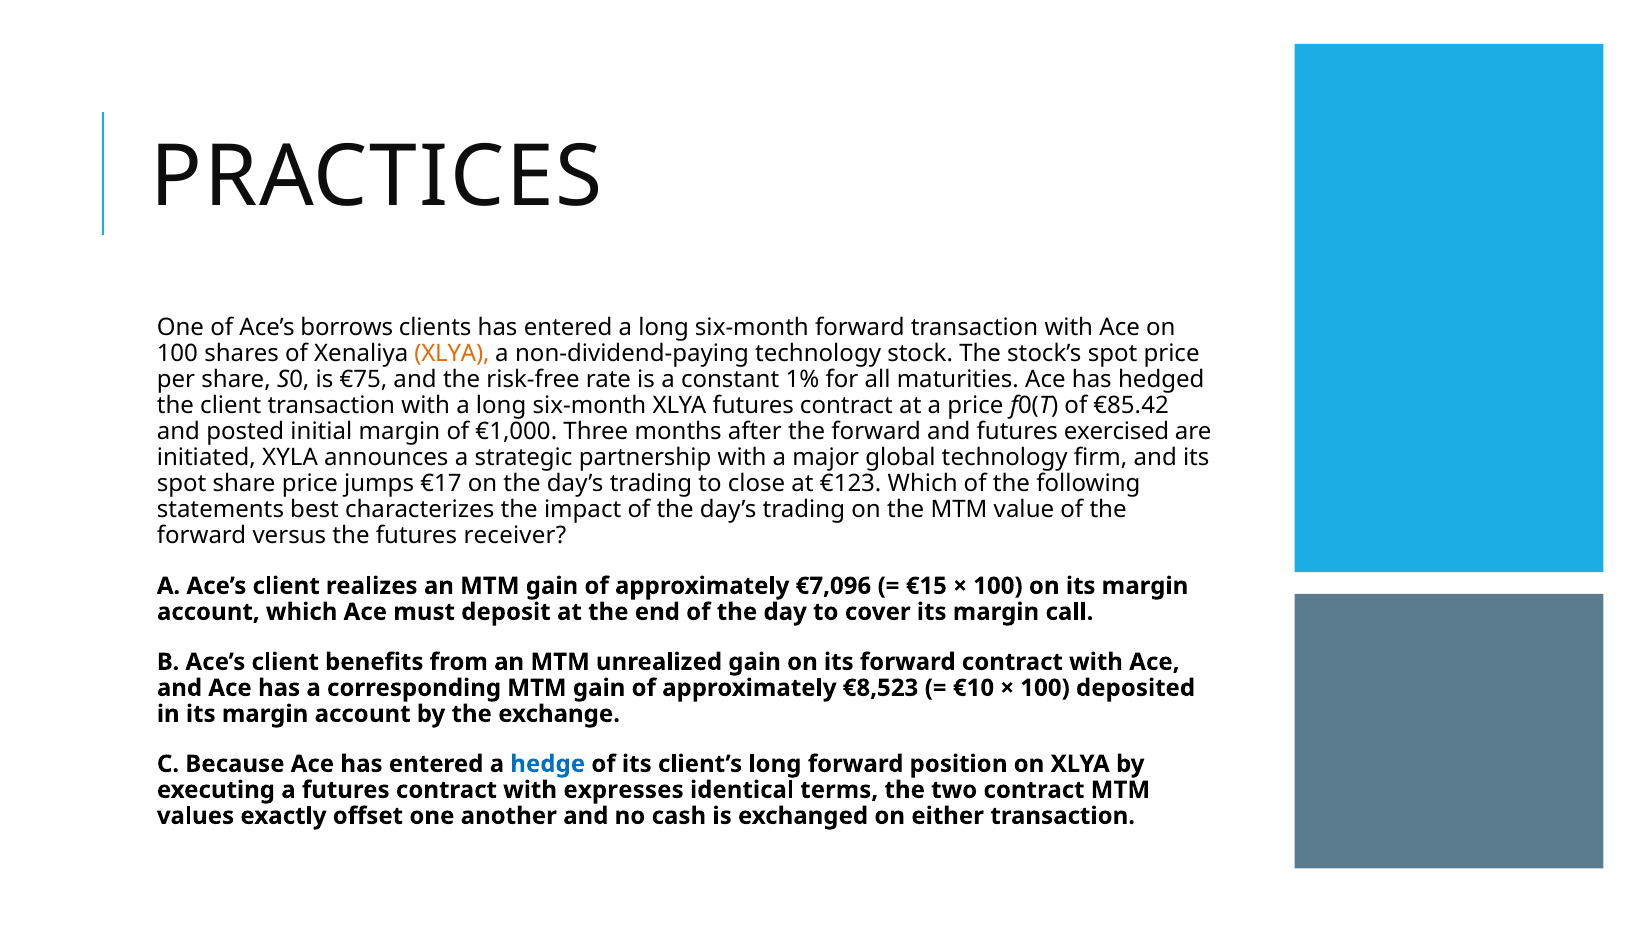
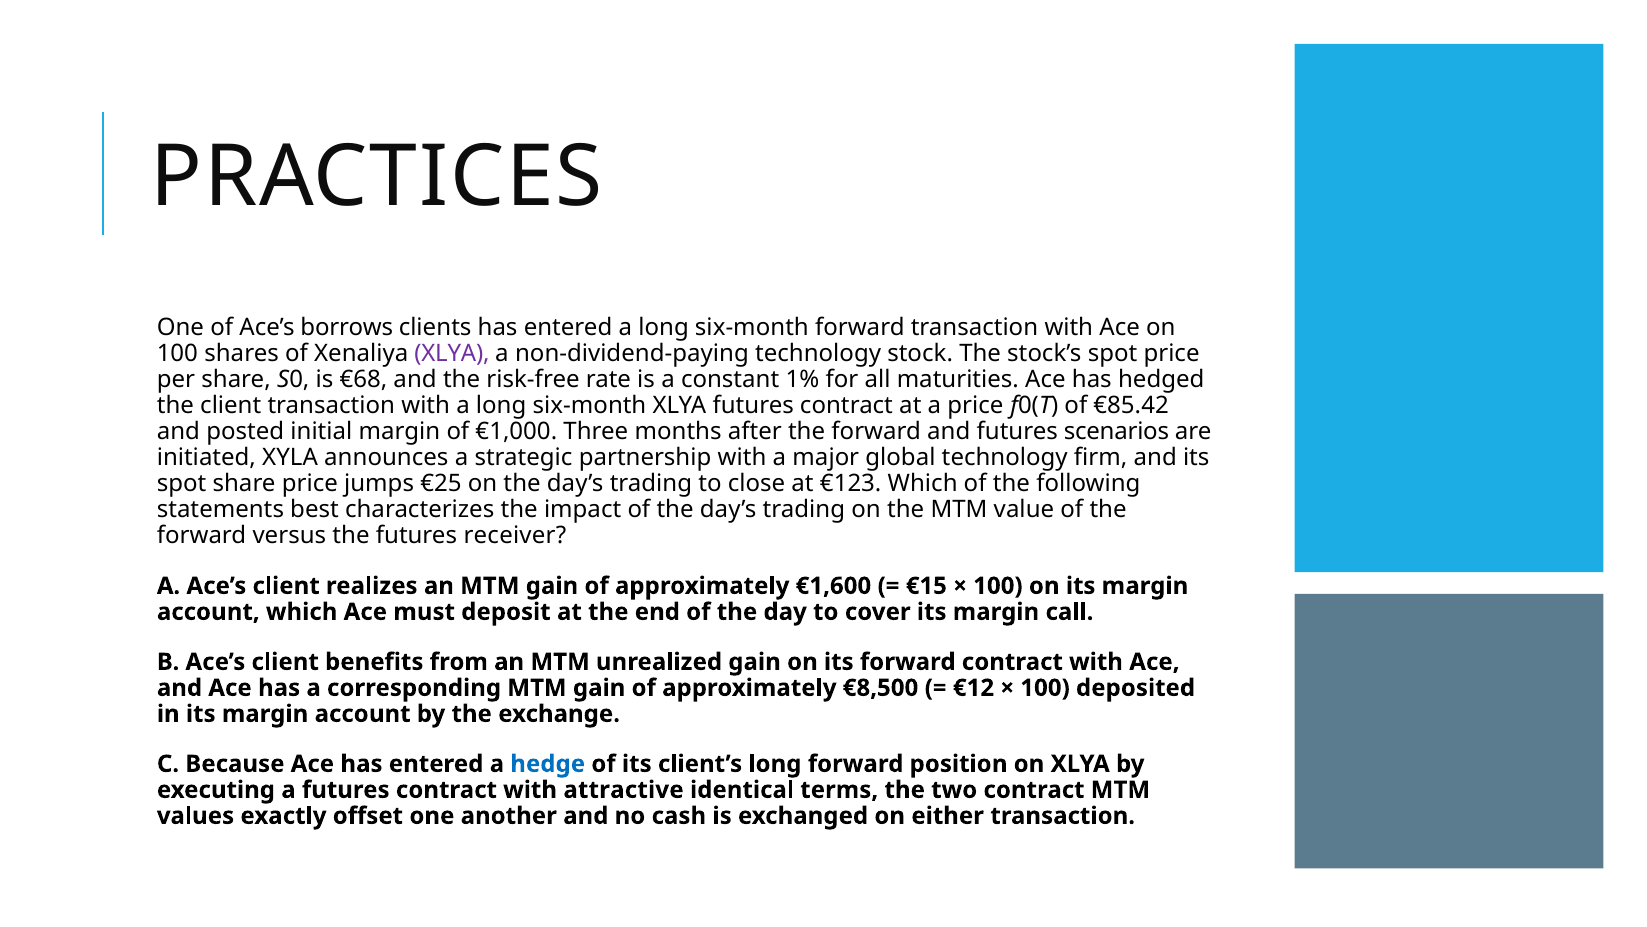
XLYA colour: orange -> purple (452, 354)
€75: €75 -> €68 (363, 380)
exercised: exercised -> scenarios (1116, 432)
€17: €17 -> €25 (441, 484)
€7,096: €7,096 -> €1,600 (833, 586)
€8,523: €8,523 -> €8,500 (881, 688)
€10: €10 -> €12 (974, 688)
expresses: expresses -> attractive (623, 789)
